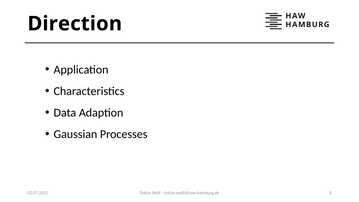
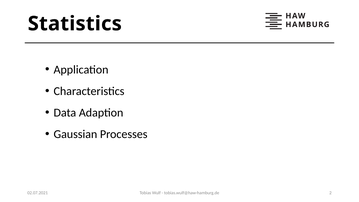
Direction: Direction -> Statistics (75, 24)
